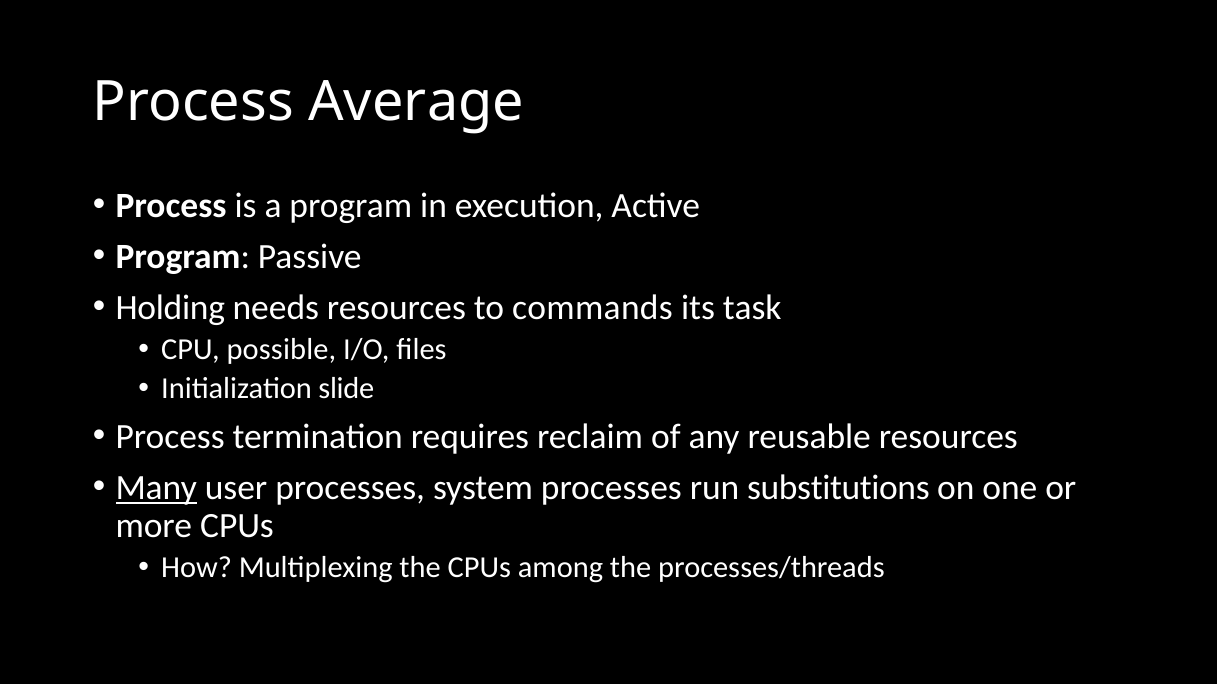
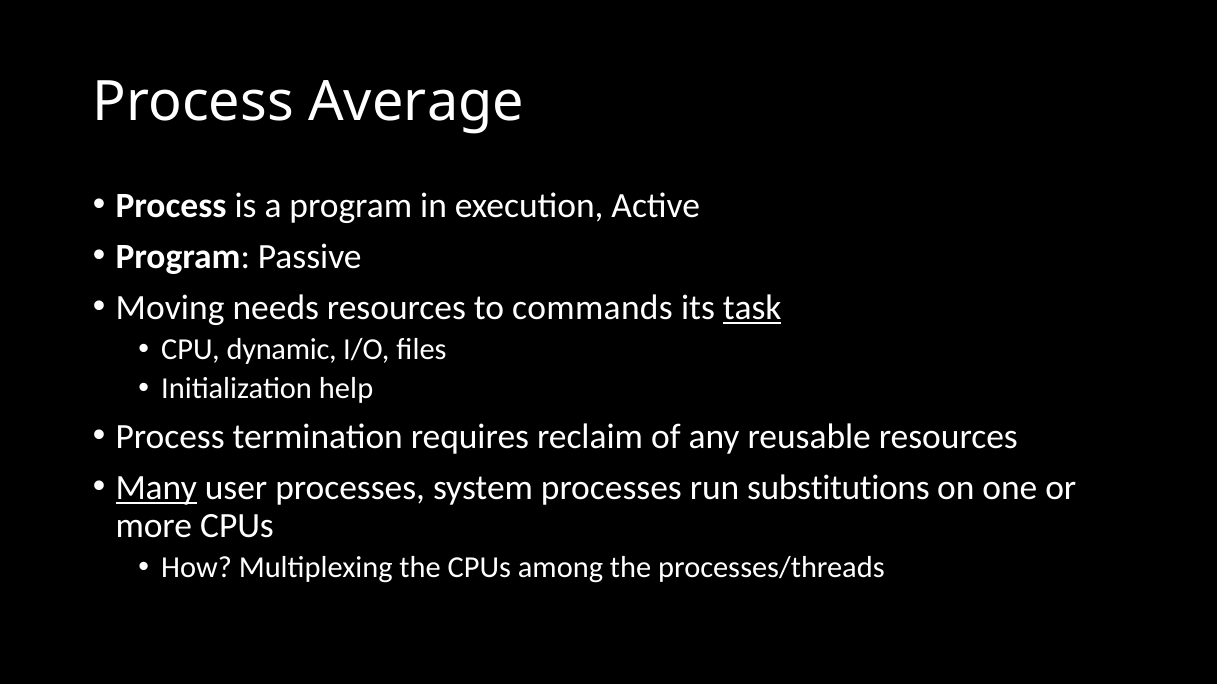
Holding: Holding -> Moving (170, 308)
task underline: none -> present (752, 308)
possible: possible -> dynamic (282, 350)
slide: slide -> help (346, 389)
